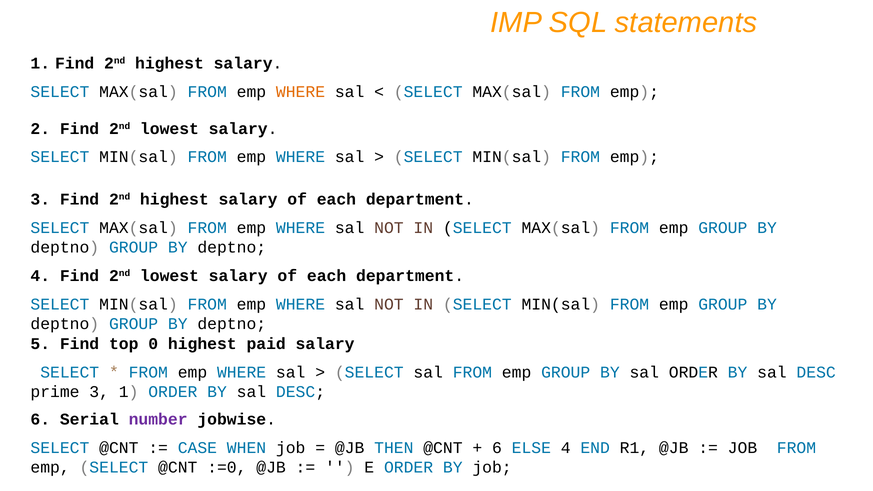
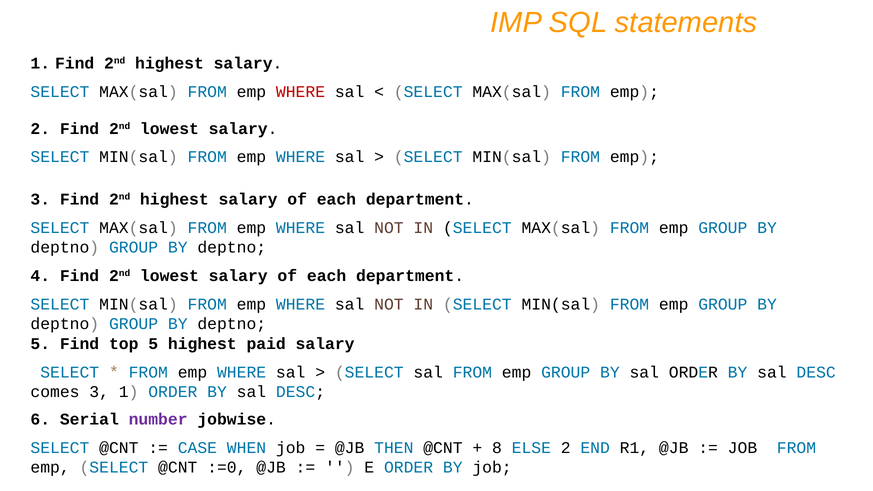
WHERE colour: orange -> red (301, 92)
top 0: 0 -> 5 (153, 344)
prime: prime -> comes (55, 392)
6: 6 -> 8 (497, 448)
ELSE 4: 4 -> 2 (566, 448)
